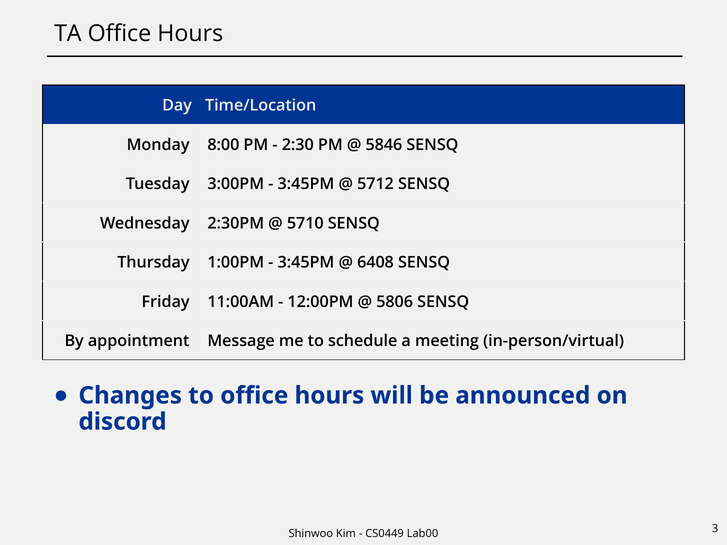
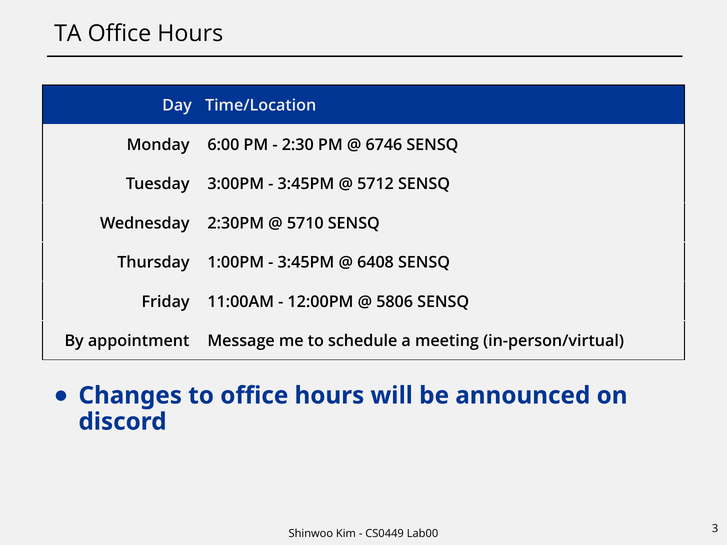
8:00: 8:00 -> 6:00 (223, 145)
5846: 5846 -> 6746 (384, 145)
